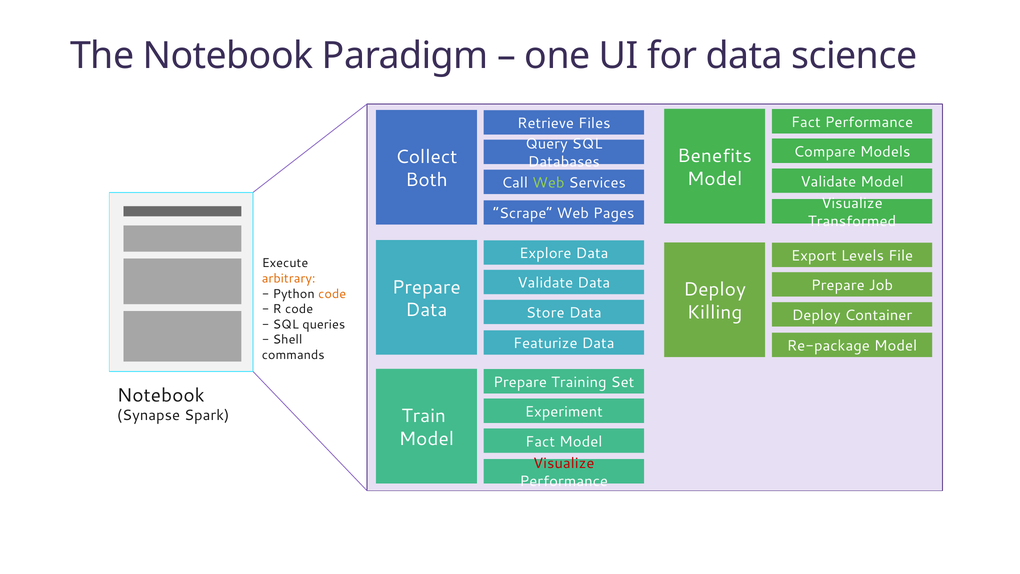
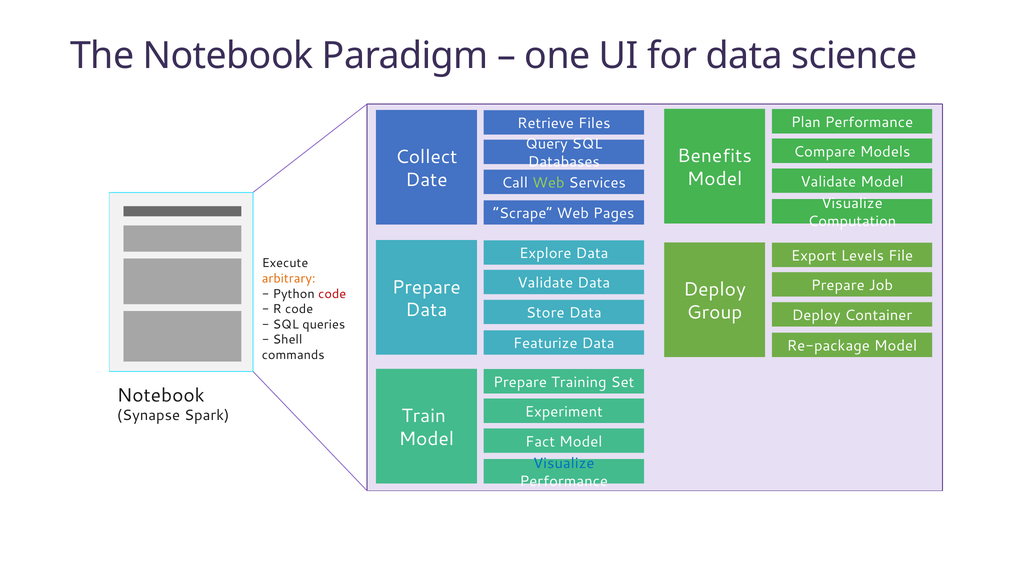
Fact: Fact -> Plan (806, 122)
Both: Both -> Date (426, 180)
Transformed: Transformed -> Computation (852, 221)
code colour: orange -> red (332, 294)
Killing: Killing -> Group (715, 312)
Visualize colour: red -> blue (564, 463)
